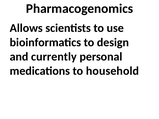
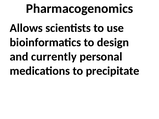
household: household -> precipitate (113, 71)
